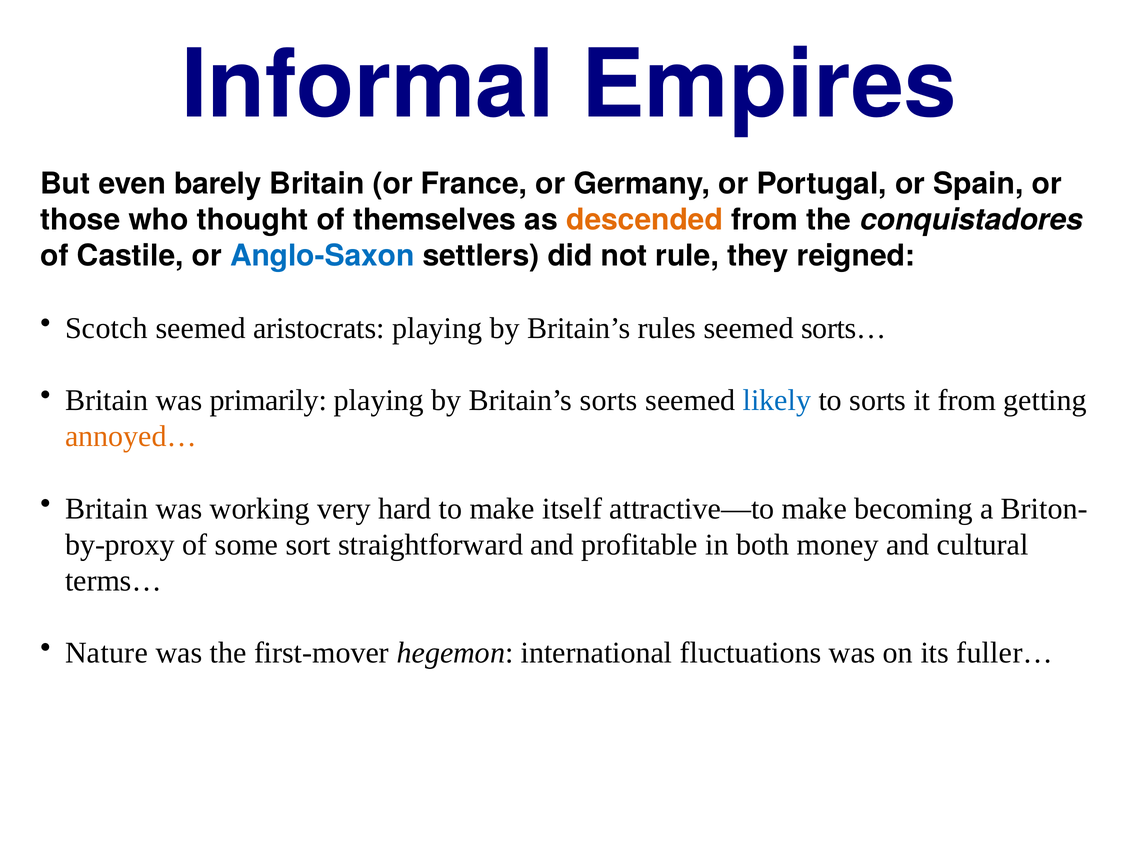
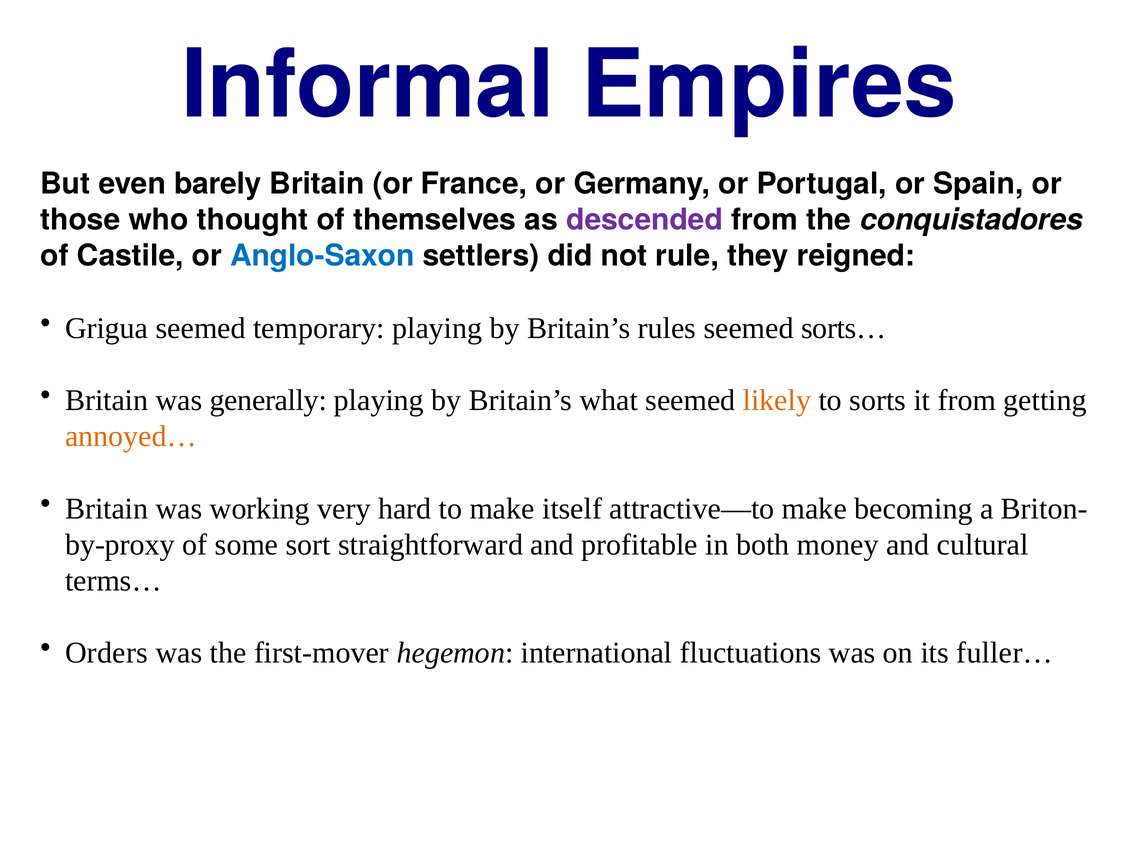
descended colour: orange -> purple (645, 220)
Scotch: Scotch -> Grigua (107, 328)
aristocrats: aristocrats -> temporary (319, 328)
primarily: primarily -> generally (268, 400)
Britain’s sorts: sorts -> what (609, 400)
likely colour: blue -> orange (777, 400)
Nature: Nature -> Orders (107, 653)
